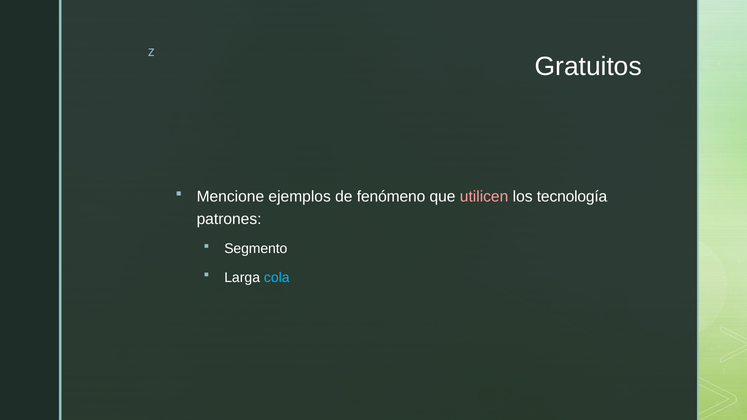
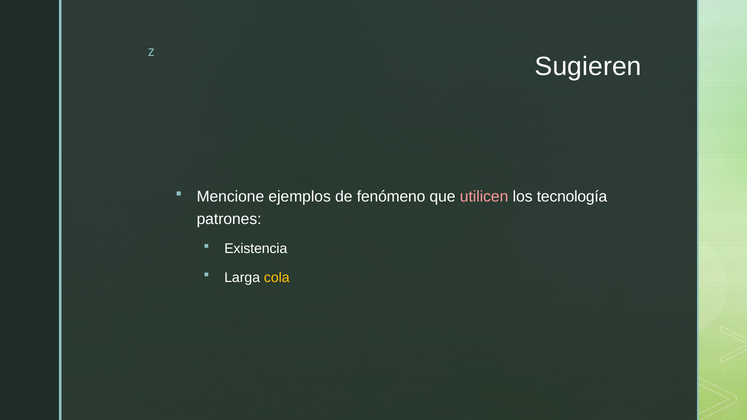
Gratuitos: Gratuitos -> Sugieren (588, 66)
Segmento: Segmento -> Existencia (256, 249)
cola colour: light blue -> yellow (277, 278)
